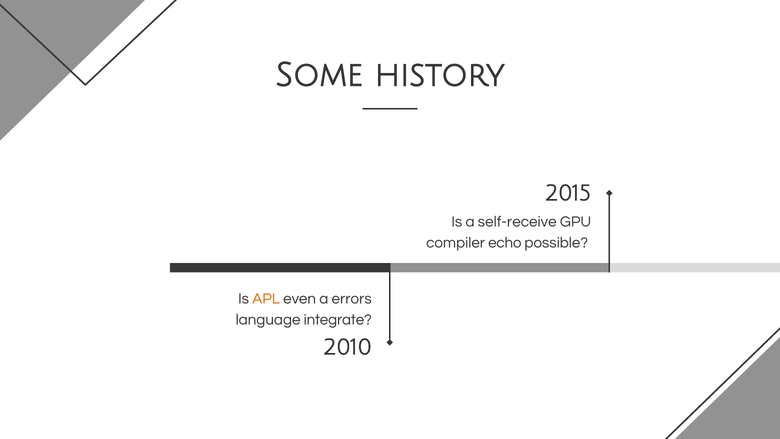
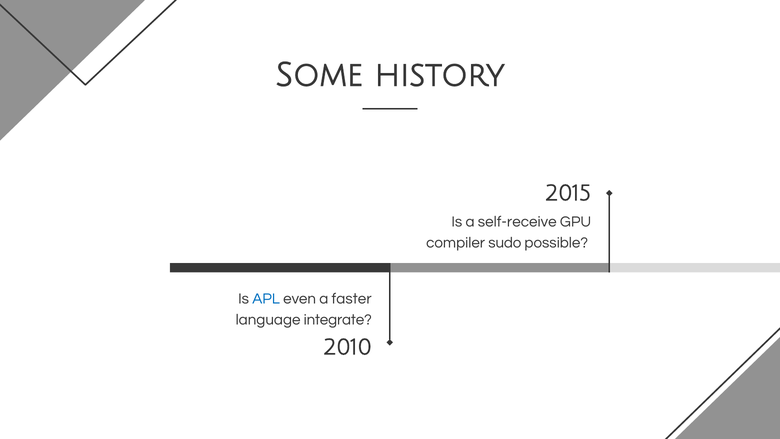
echo: echo -> sudo (505, 243)
APL colour: orange -> blue (266, 299)
errors: errors -> faster (352, 299)
